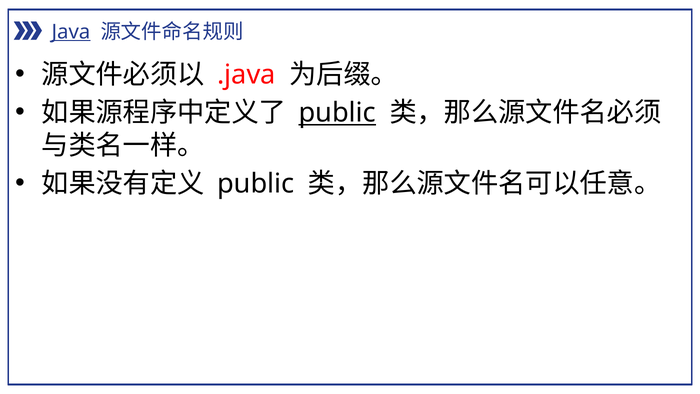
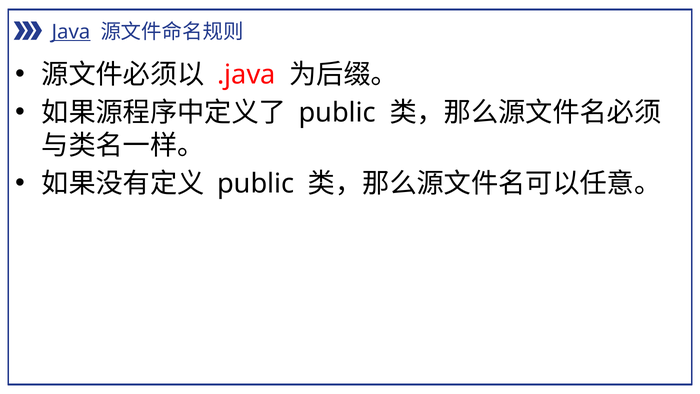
public underline: present -> none (337, 113)
